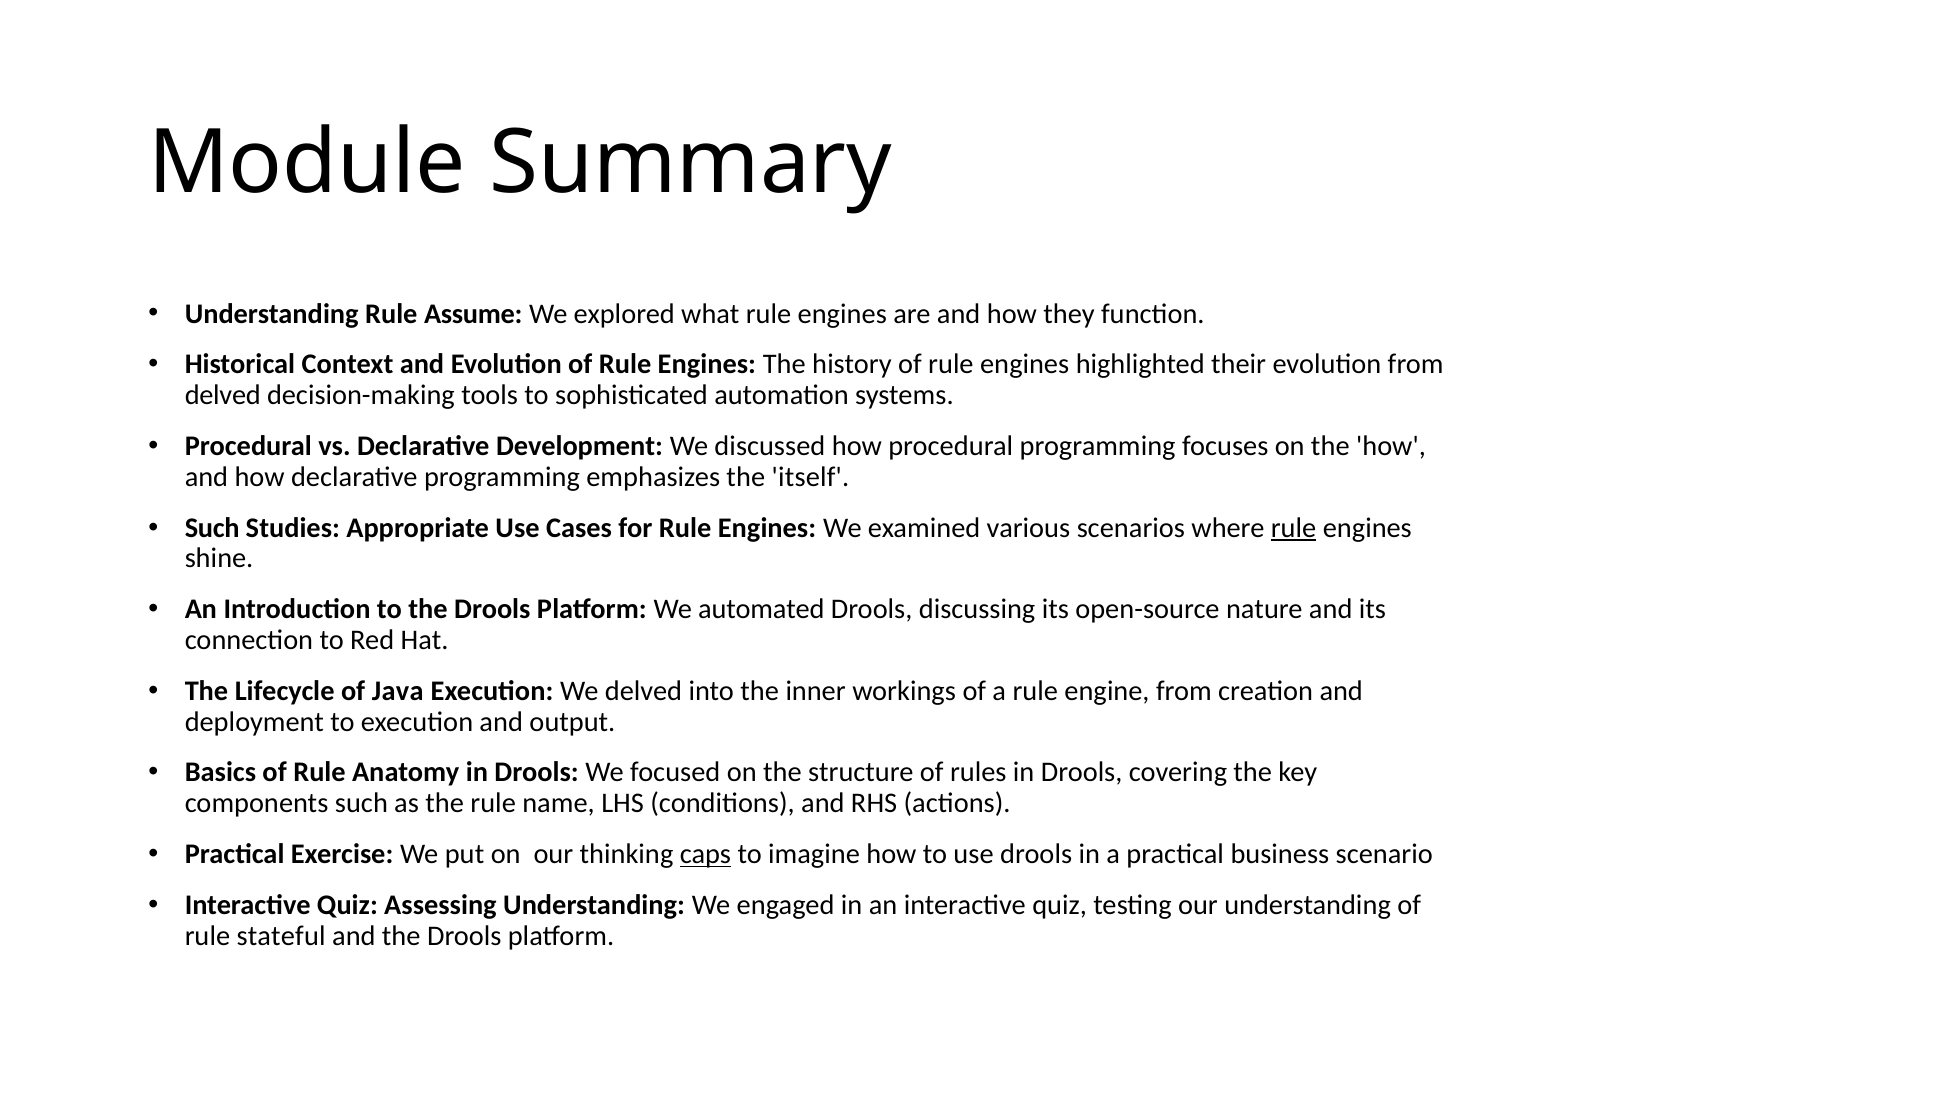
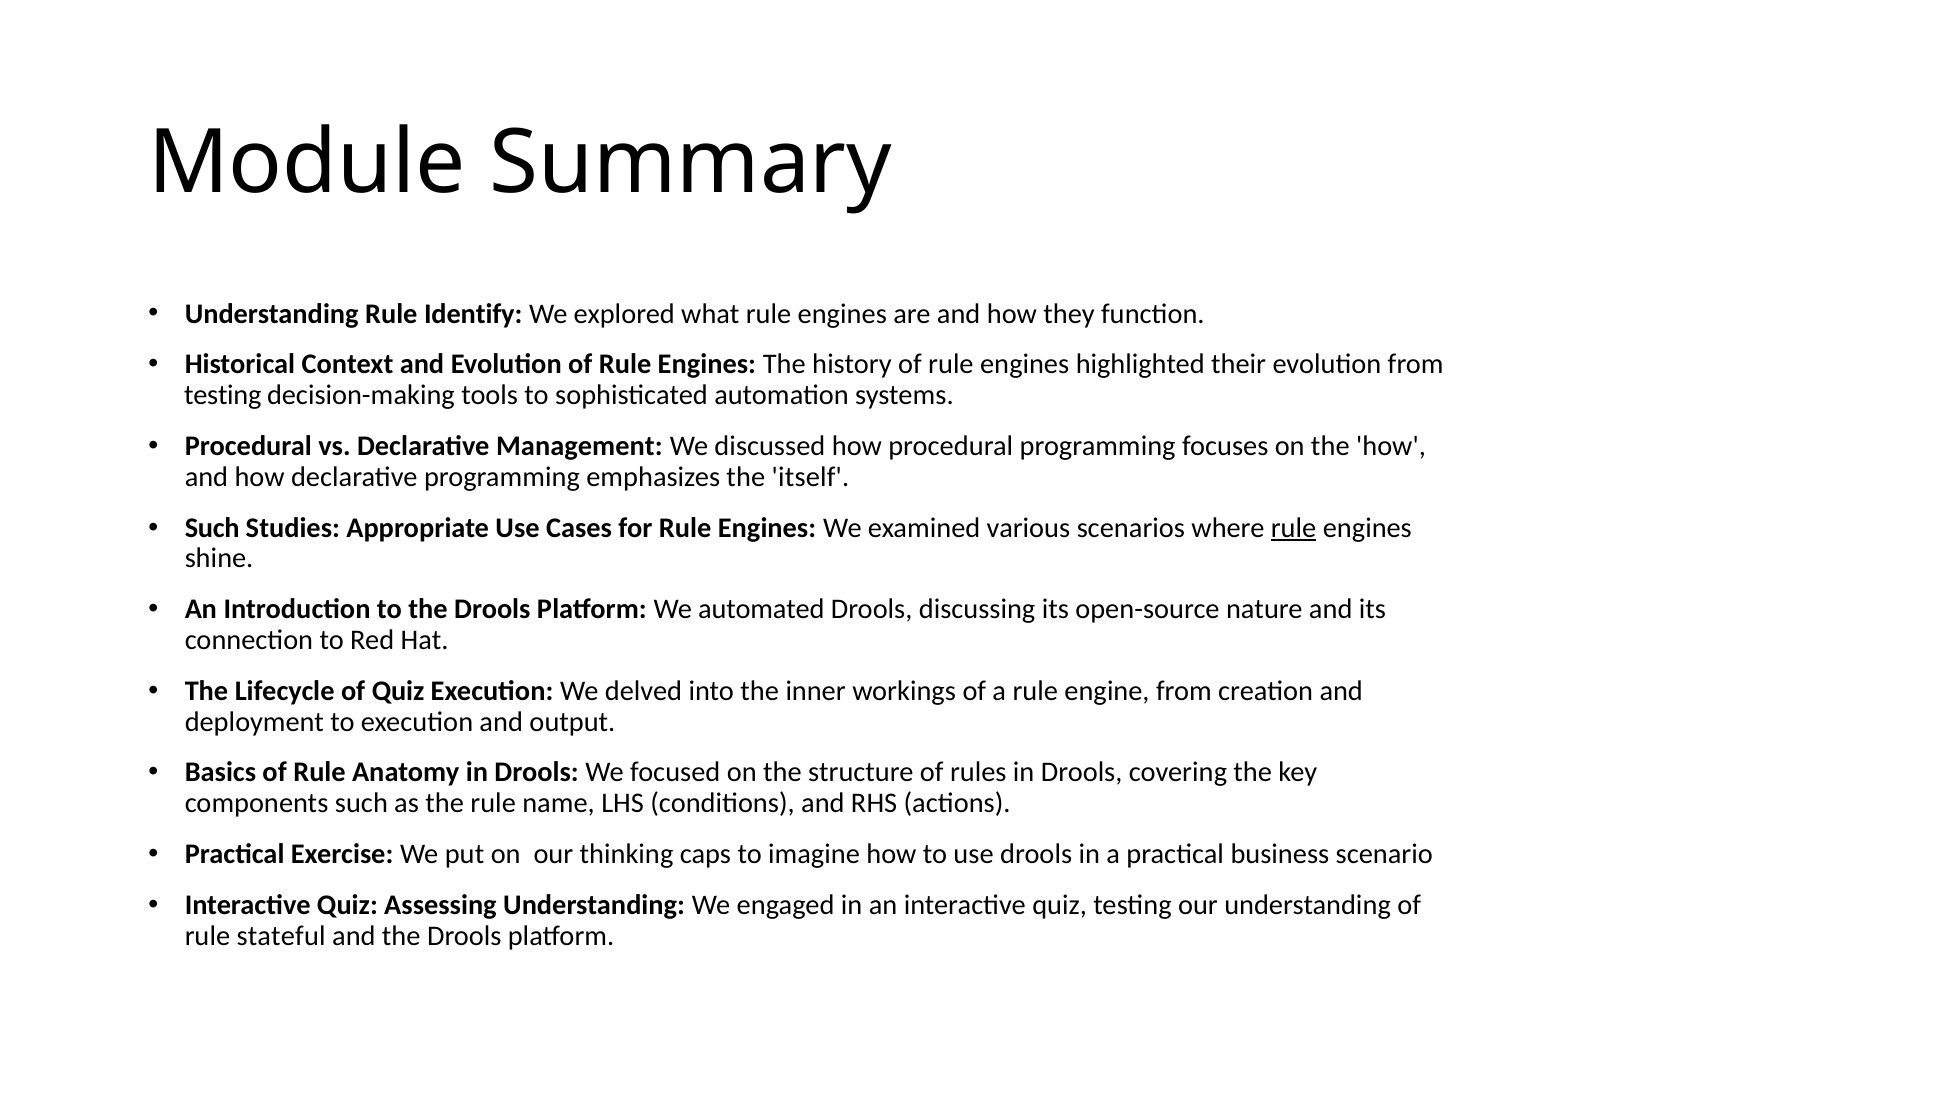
Assume: Assume -> Identify (473, 314)
delved: delved -> testing (223, 395)
Development: Development -> Management (579, 446)
of Java: Java -> Quiz (398, 691)
caps underline: present -> none (705, 854)
